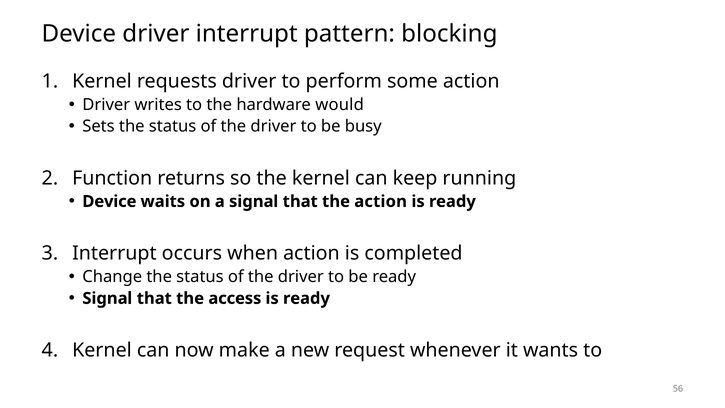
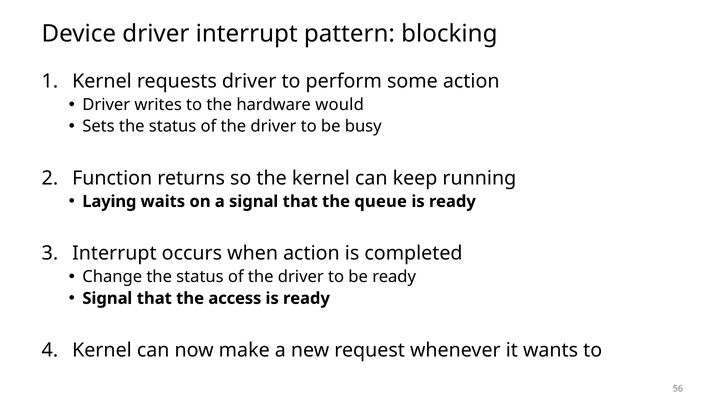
Device: Device -> Laying (109, 201)
the action: action -> queue (381, 201)
